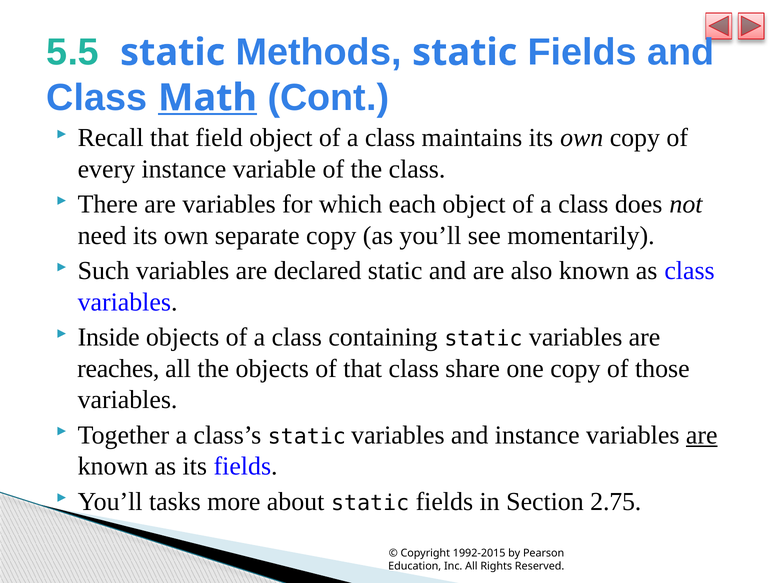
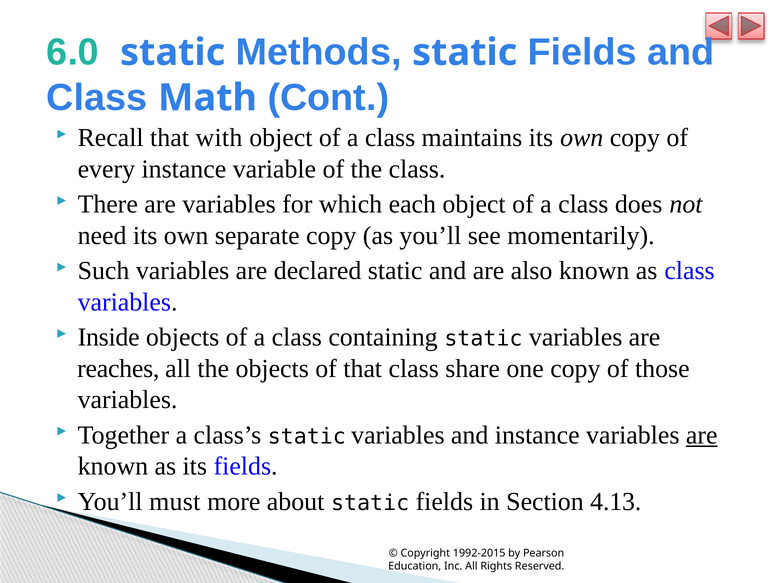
5.5: 5.5 -> 6.0 (73, 52)
Math underline: present -> none (207, 98)
field: field -> with (219, 138)
tasks: tasks -> must (175, 501)
2.75: 2.75 -> 4.13 (616, 501)
